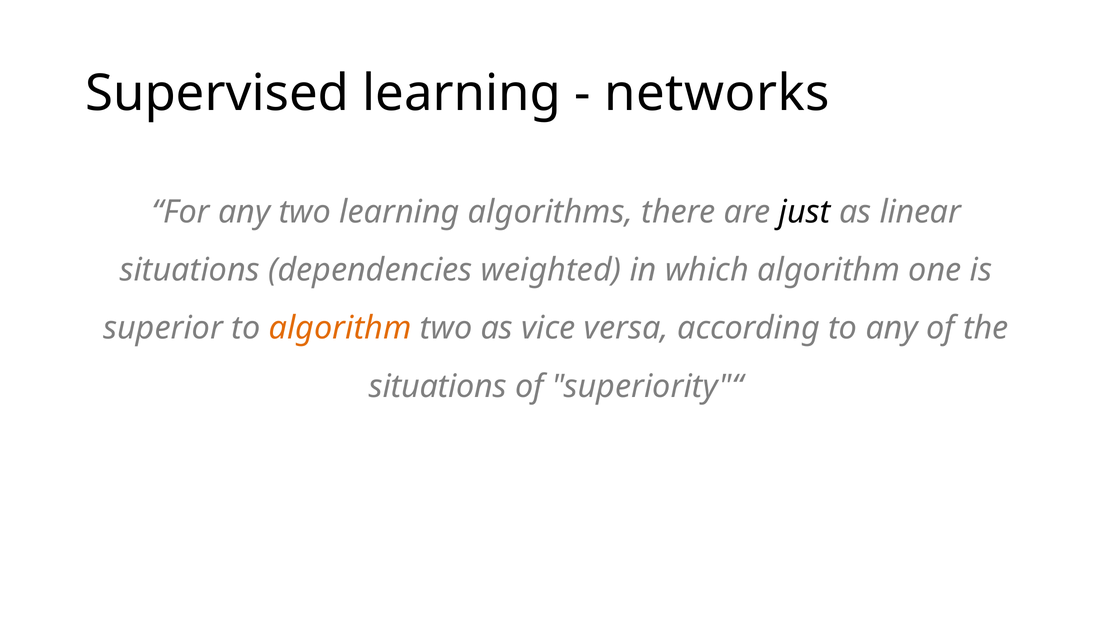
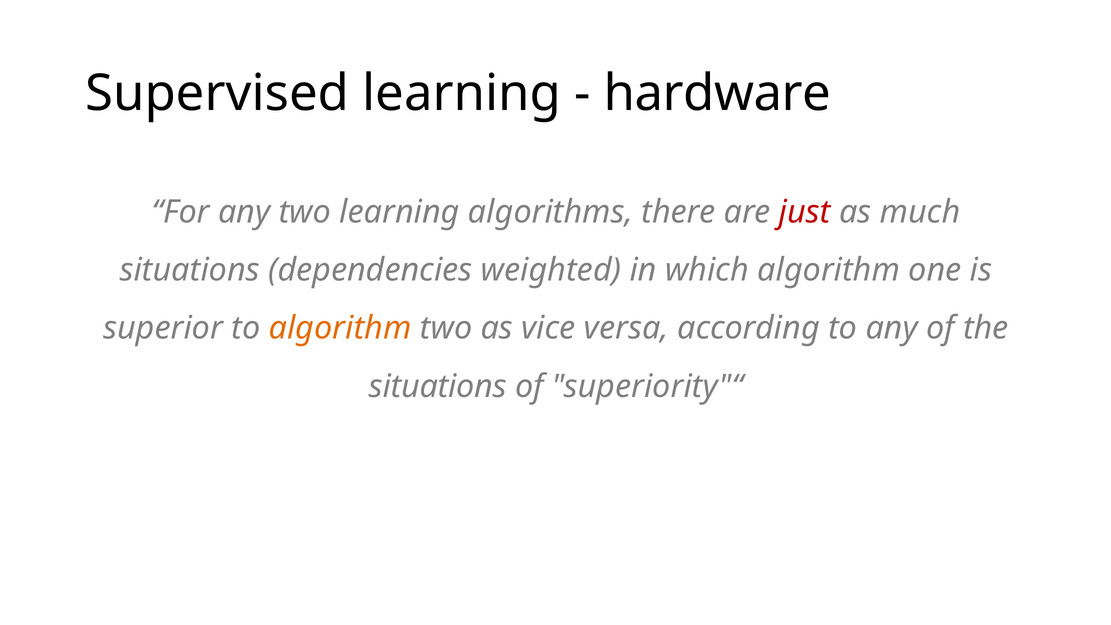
networks: networks -> hardware (717, 93)
just colour: black -> red (805, 212)
linear: linear -> much (920, 212)
